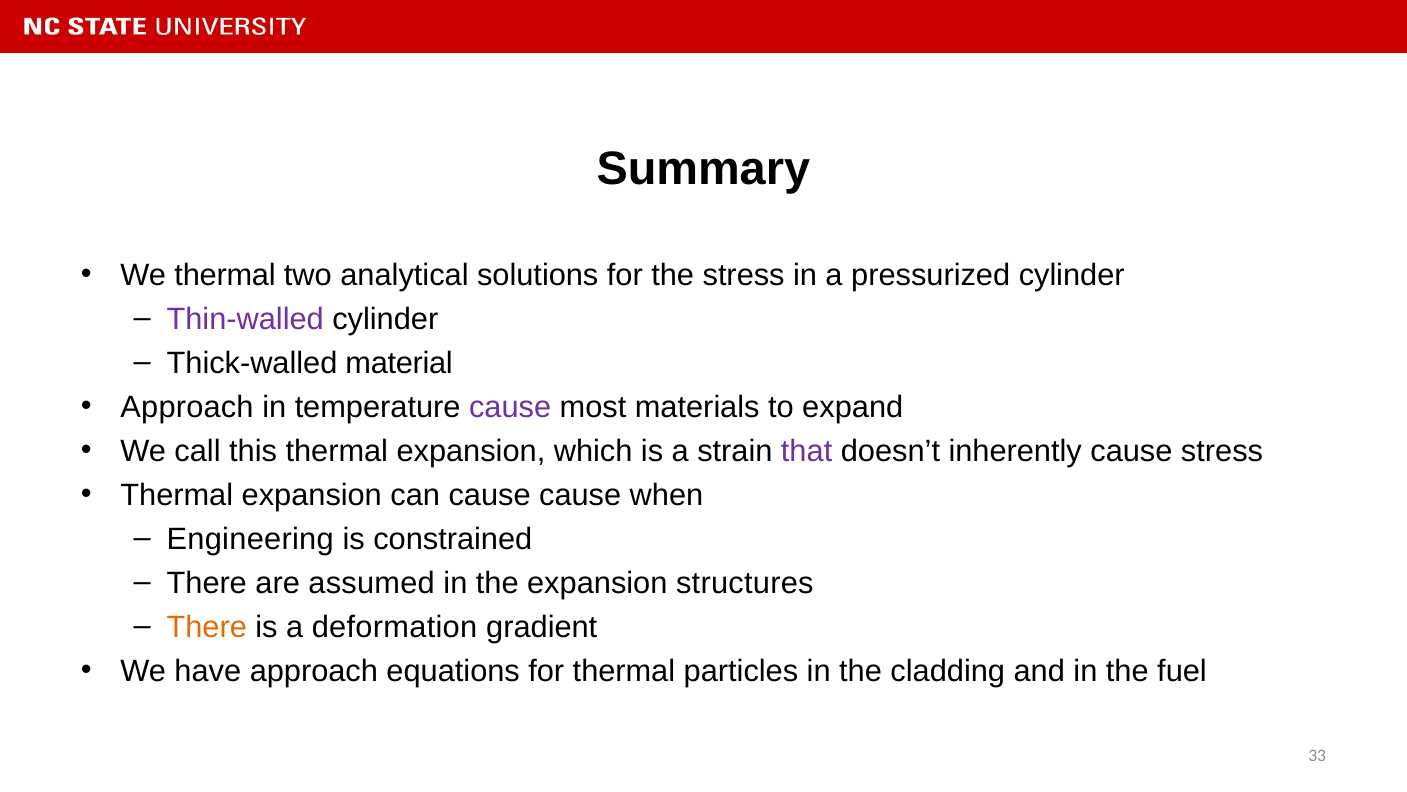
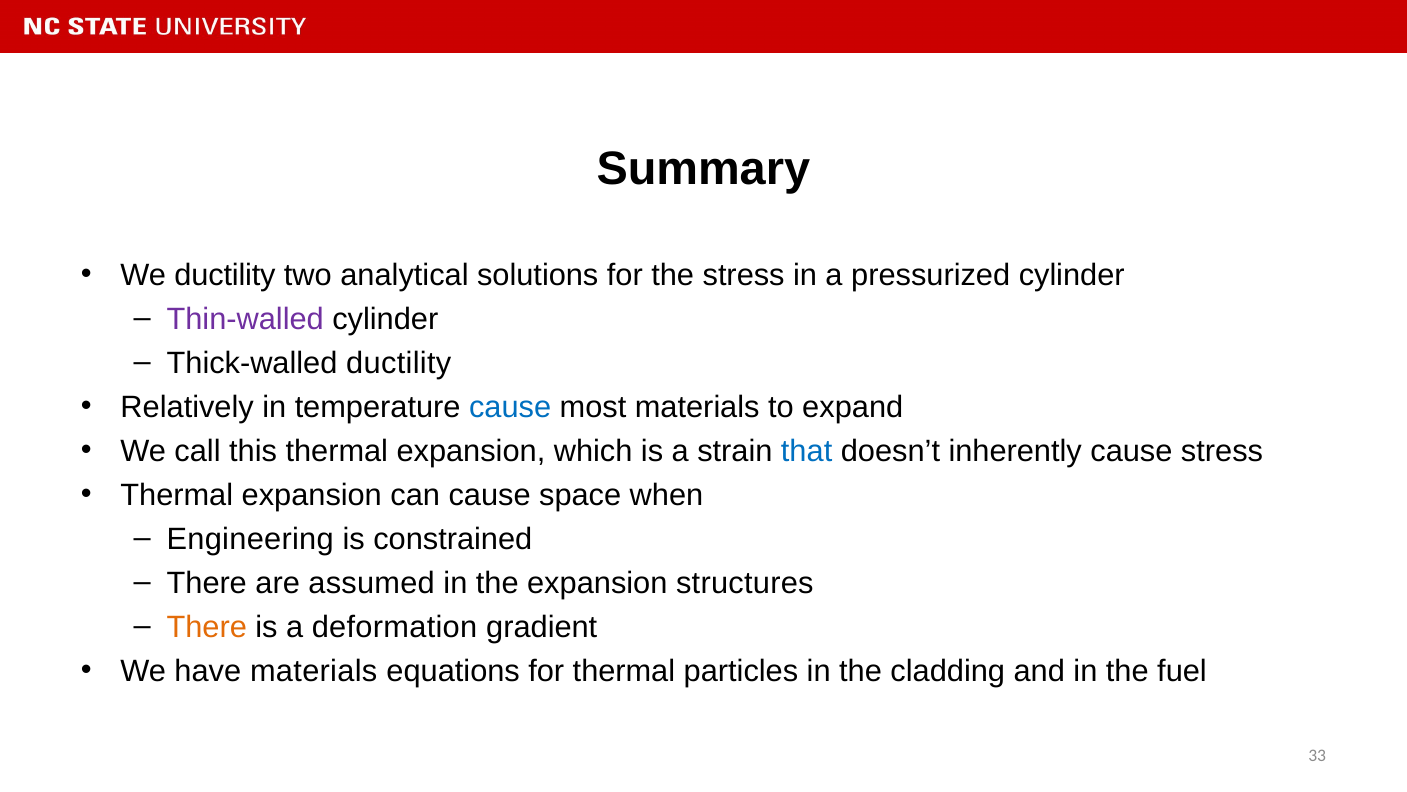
We thermal: thermal -> ductility (225, 275)
Thick-walled material: material -> ductility (399, 363)
Approach: Approach -> Relatively (187, 407)
cause colour: purple -> blue (510, 407)
that colour: purple -> blue (807, 451)
cause cause: cause -> space (580, 495)
have approach: approach -> materials (314, 671)
